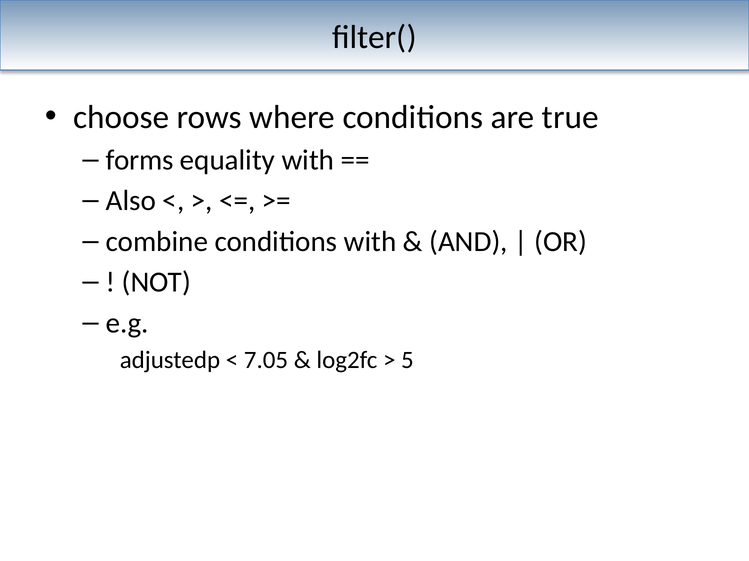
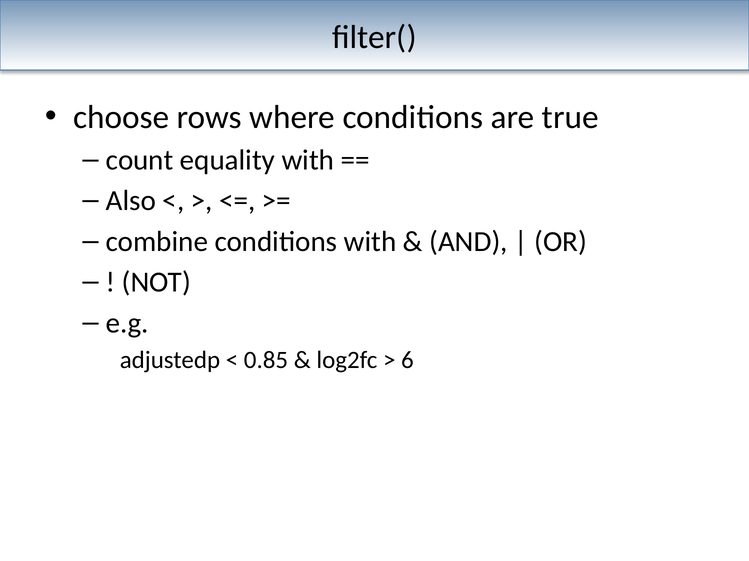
forms: forms -> count (140, 160)
7.05: 7.05 -> 0.85 (266, 361)
5: 5 -> 6 (407, 361)
